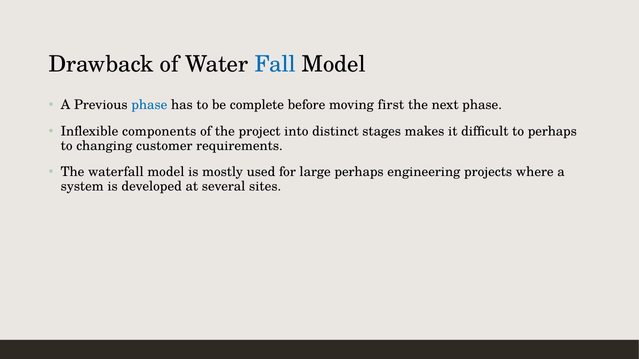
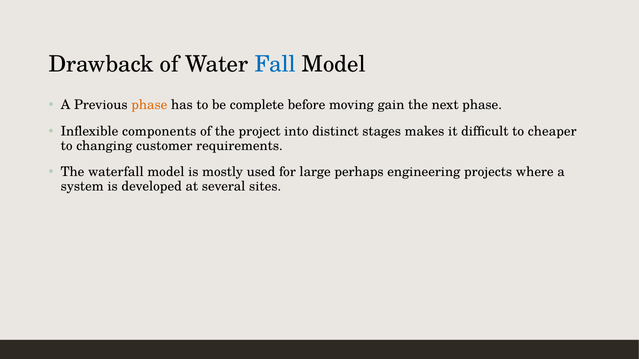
phase colour: blue -> orange (149, 105)
first: first -> gain (391, 105)
to perhaps: perhaps -> cheaper (552, 132)
